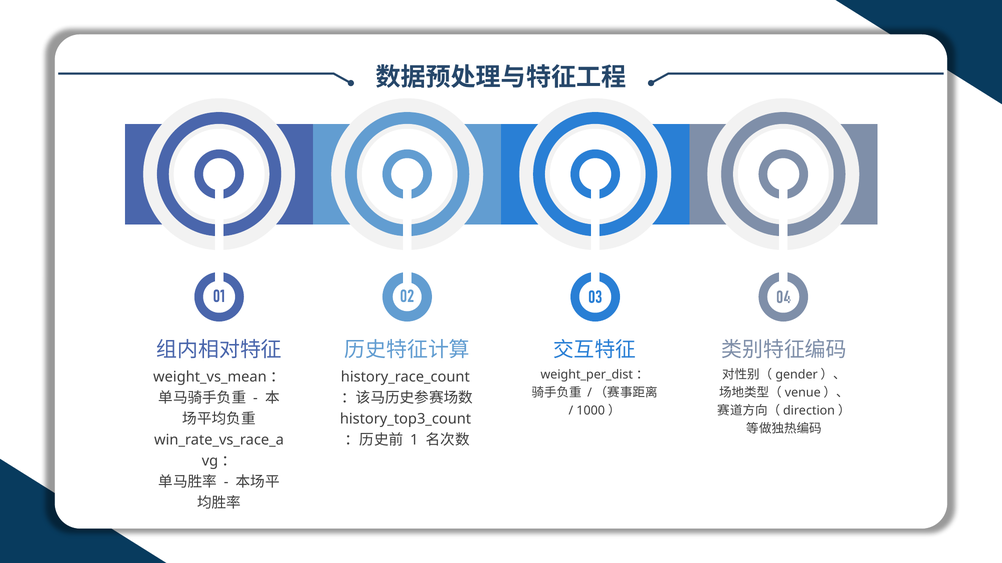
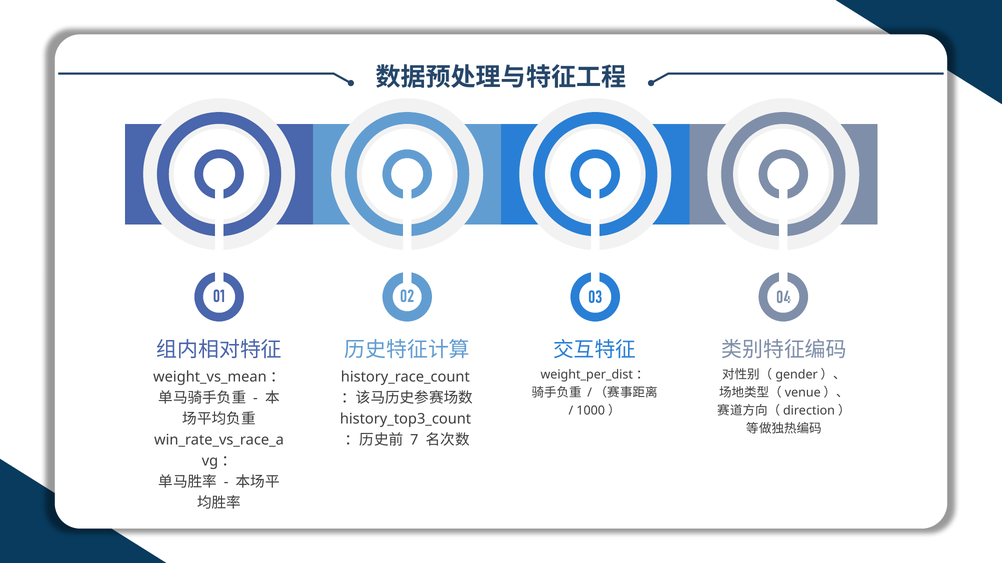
1: 1 -> 7 (414, 440)
